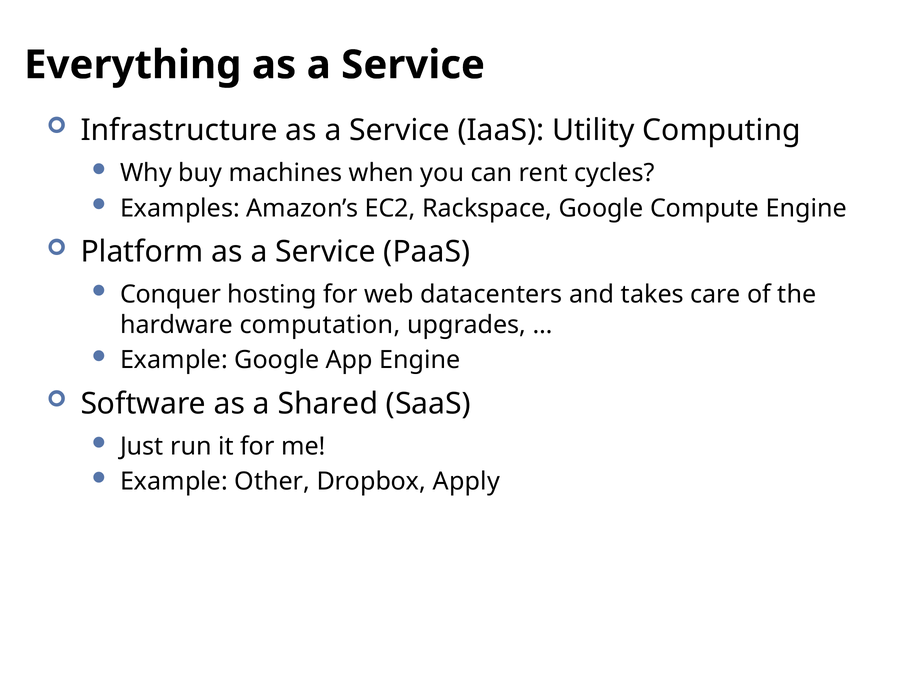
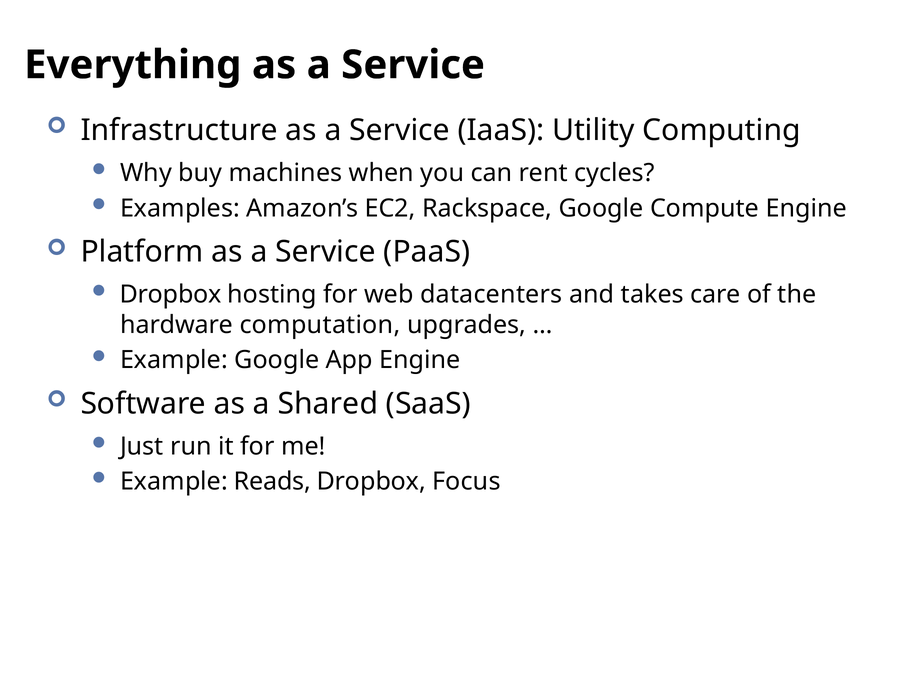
Conquer: Conquer -> Dropbox (171, 295)
Other: Other -> Reads (272, 482)
Apply: Apply -> Focus (466, 482)
